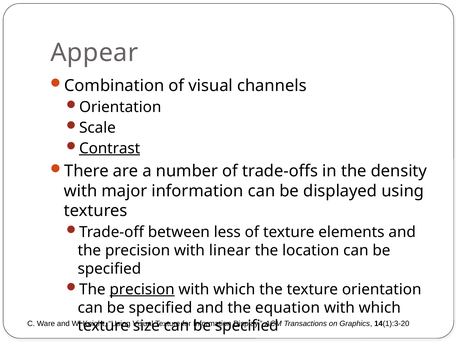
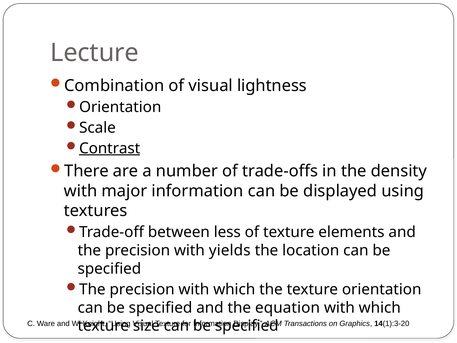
Appear: Appear -> Lecture (95, 53)
channels: channels -> lightness (272, 86)
linear: linear -> yields (230, 250)
precision underline: present -> none (142, 289)
